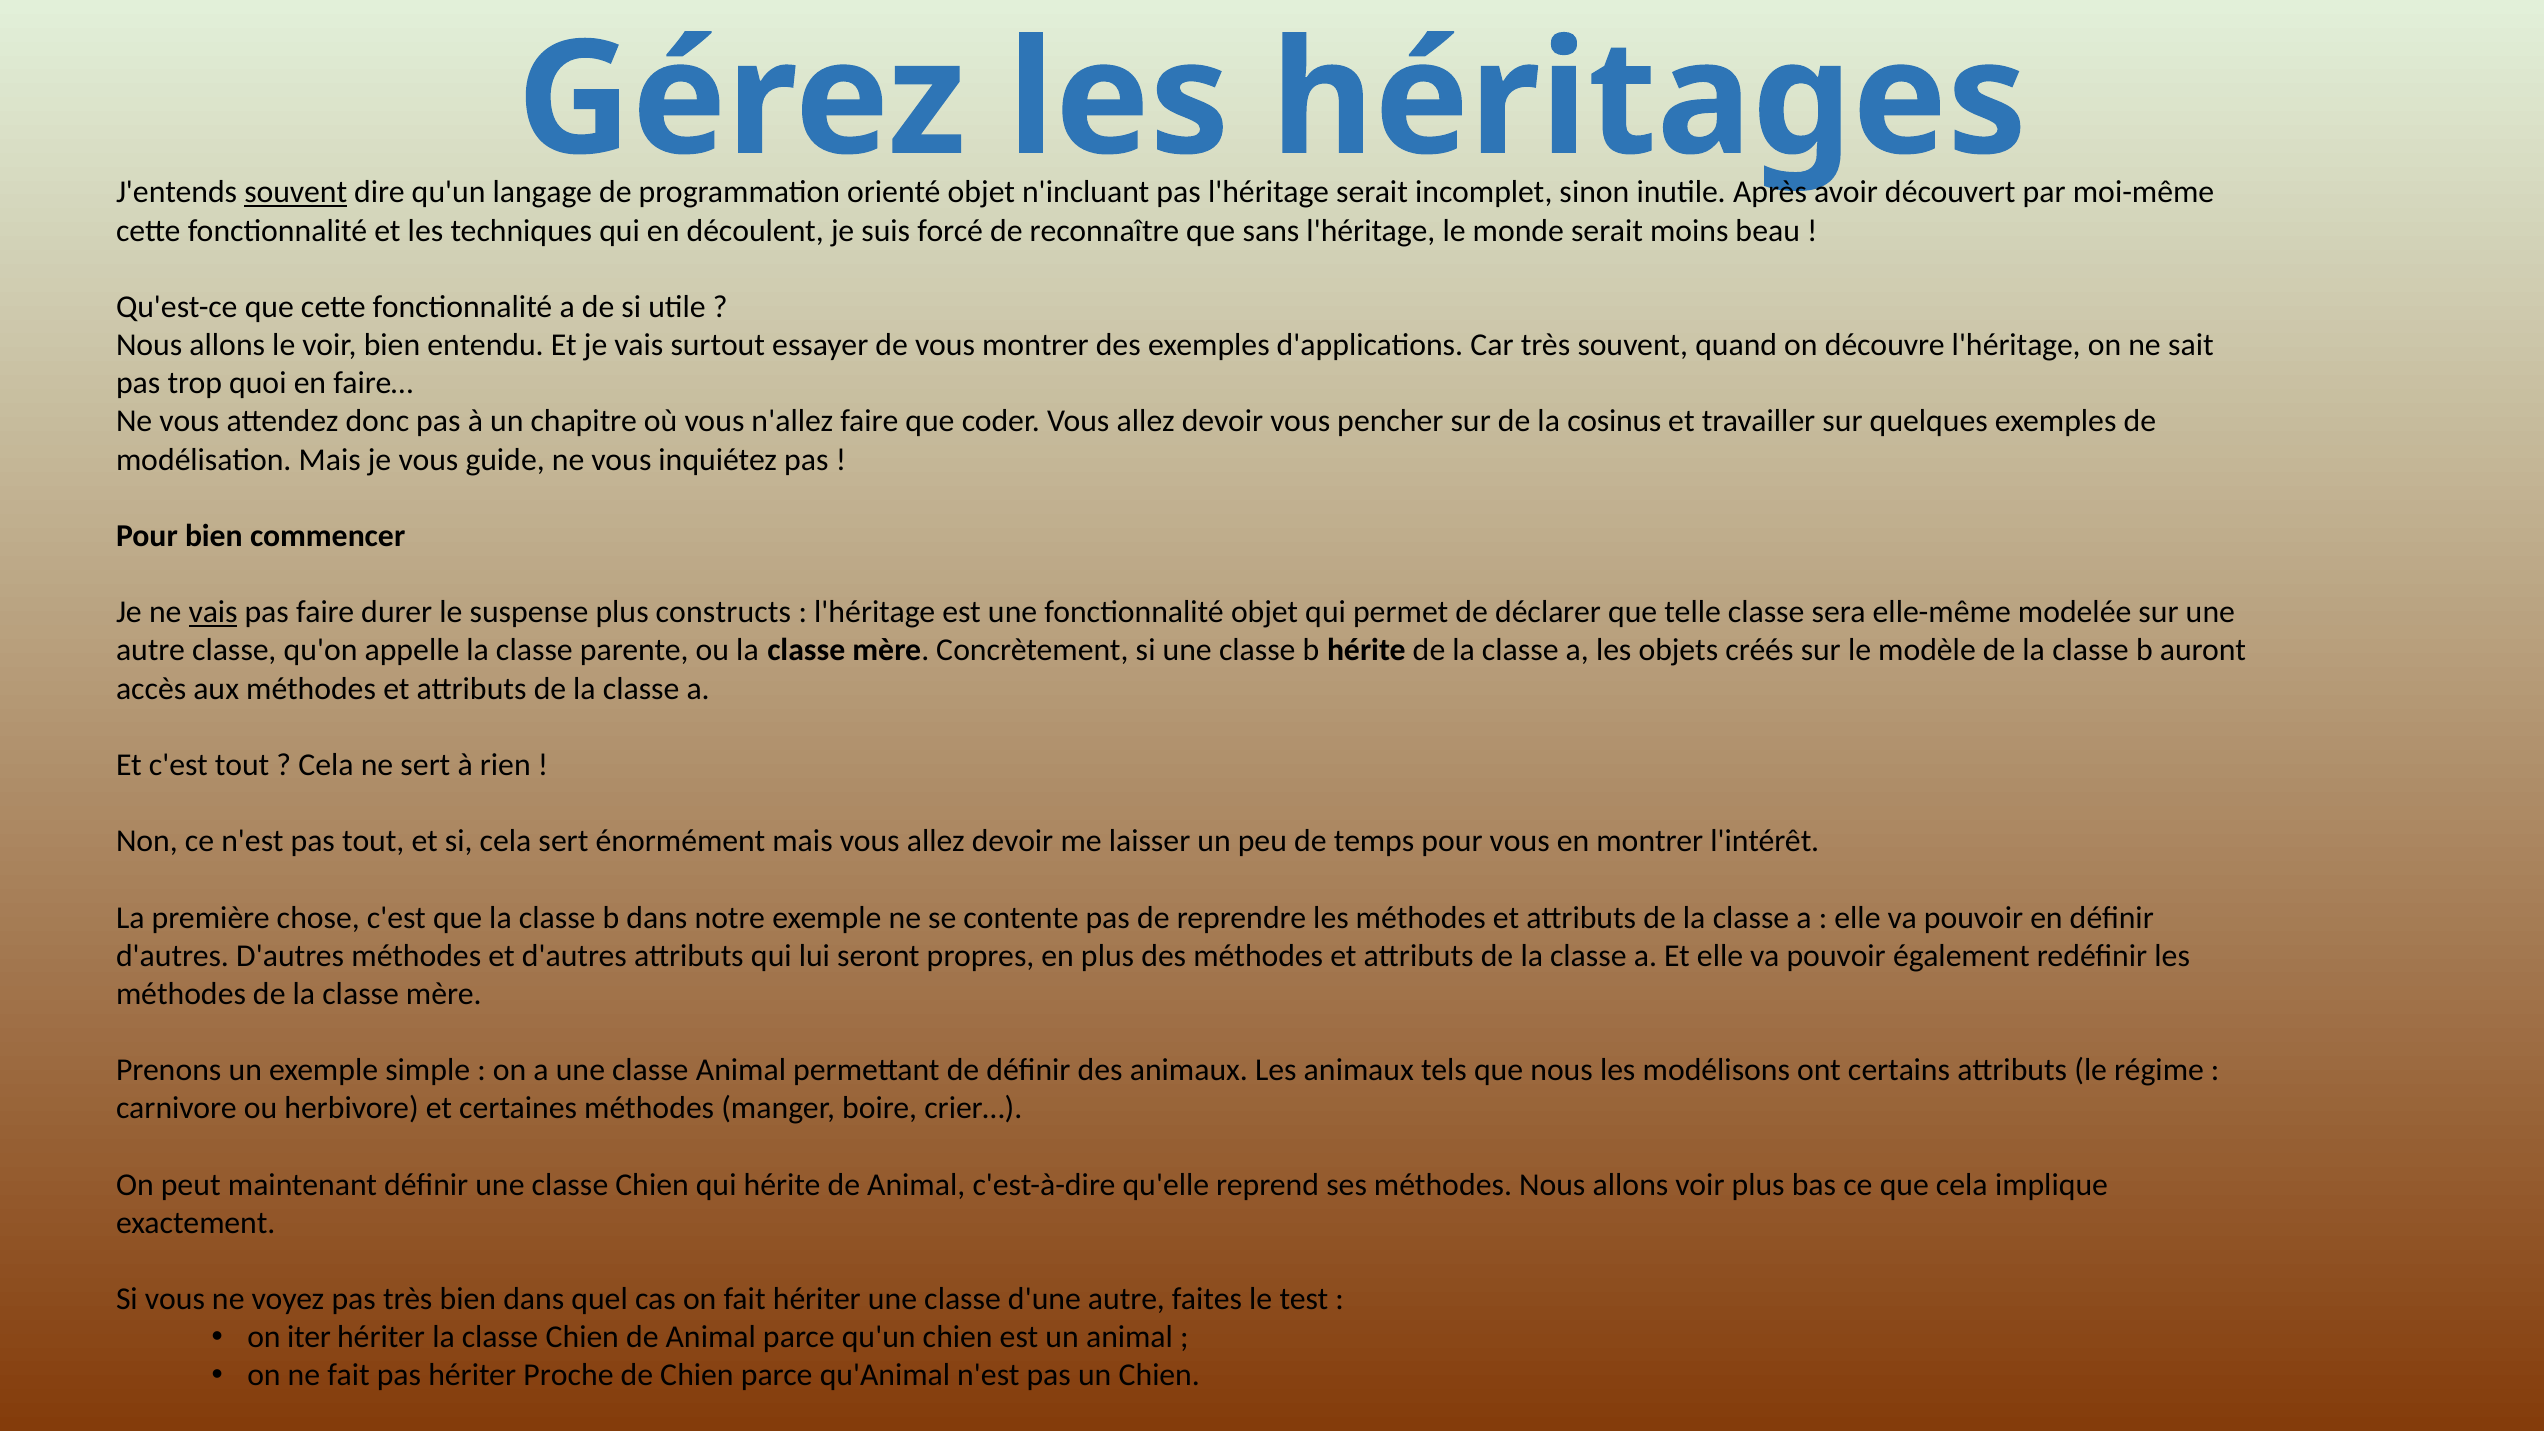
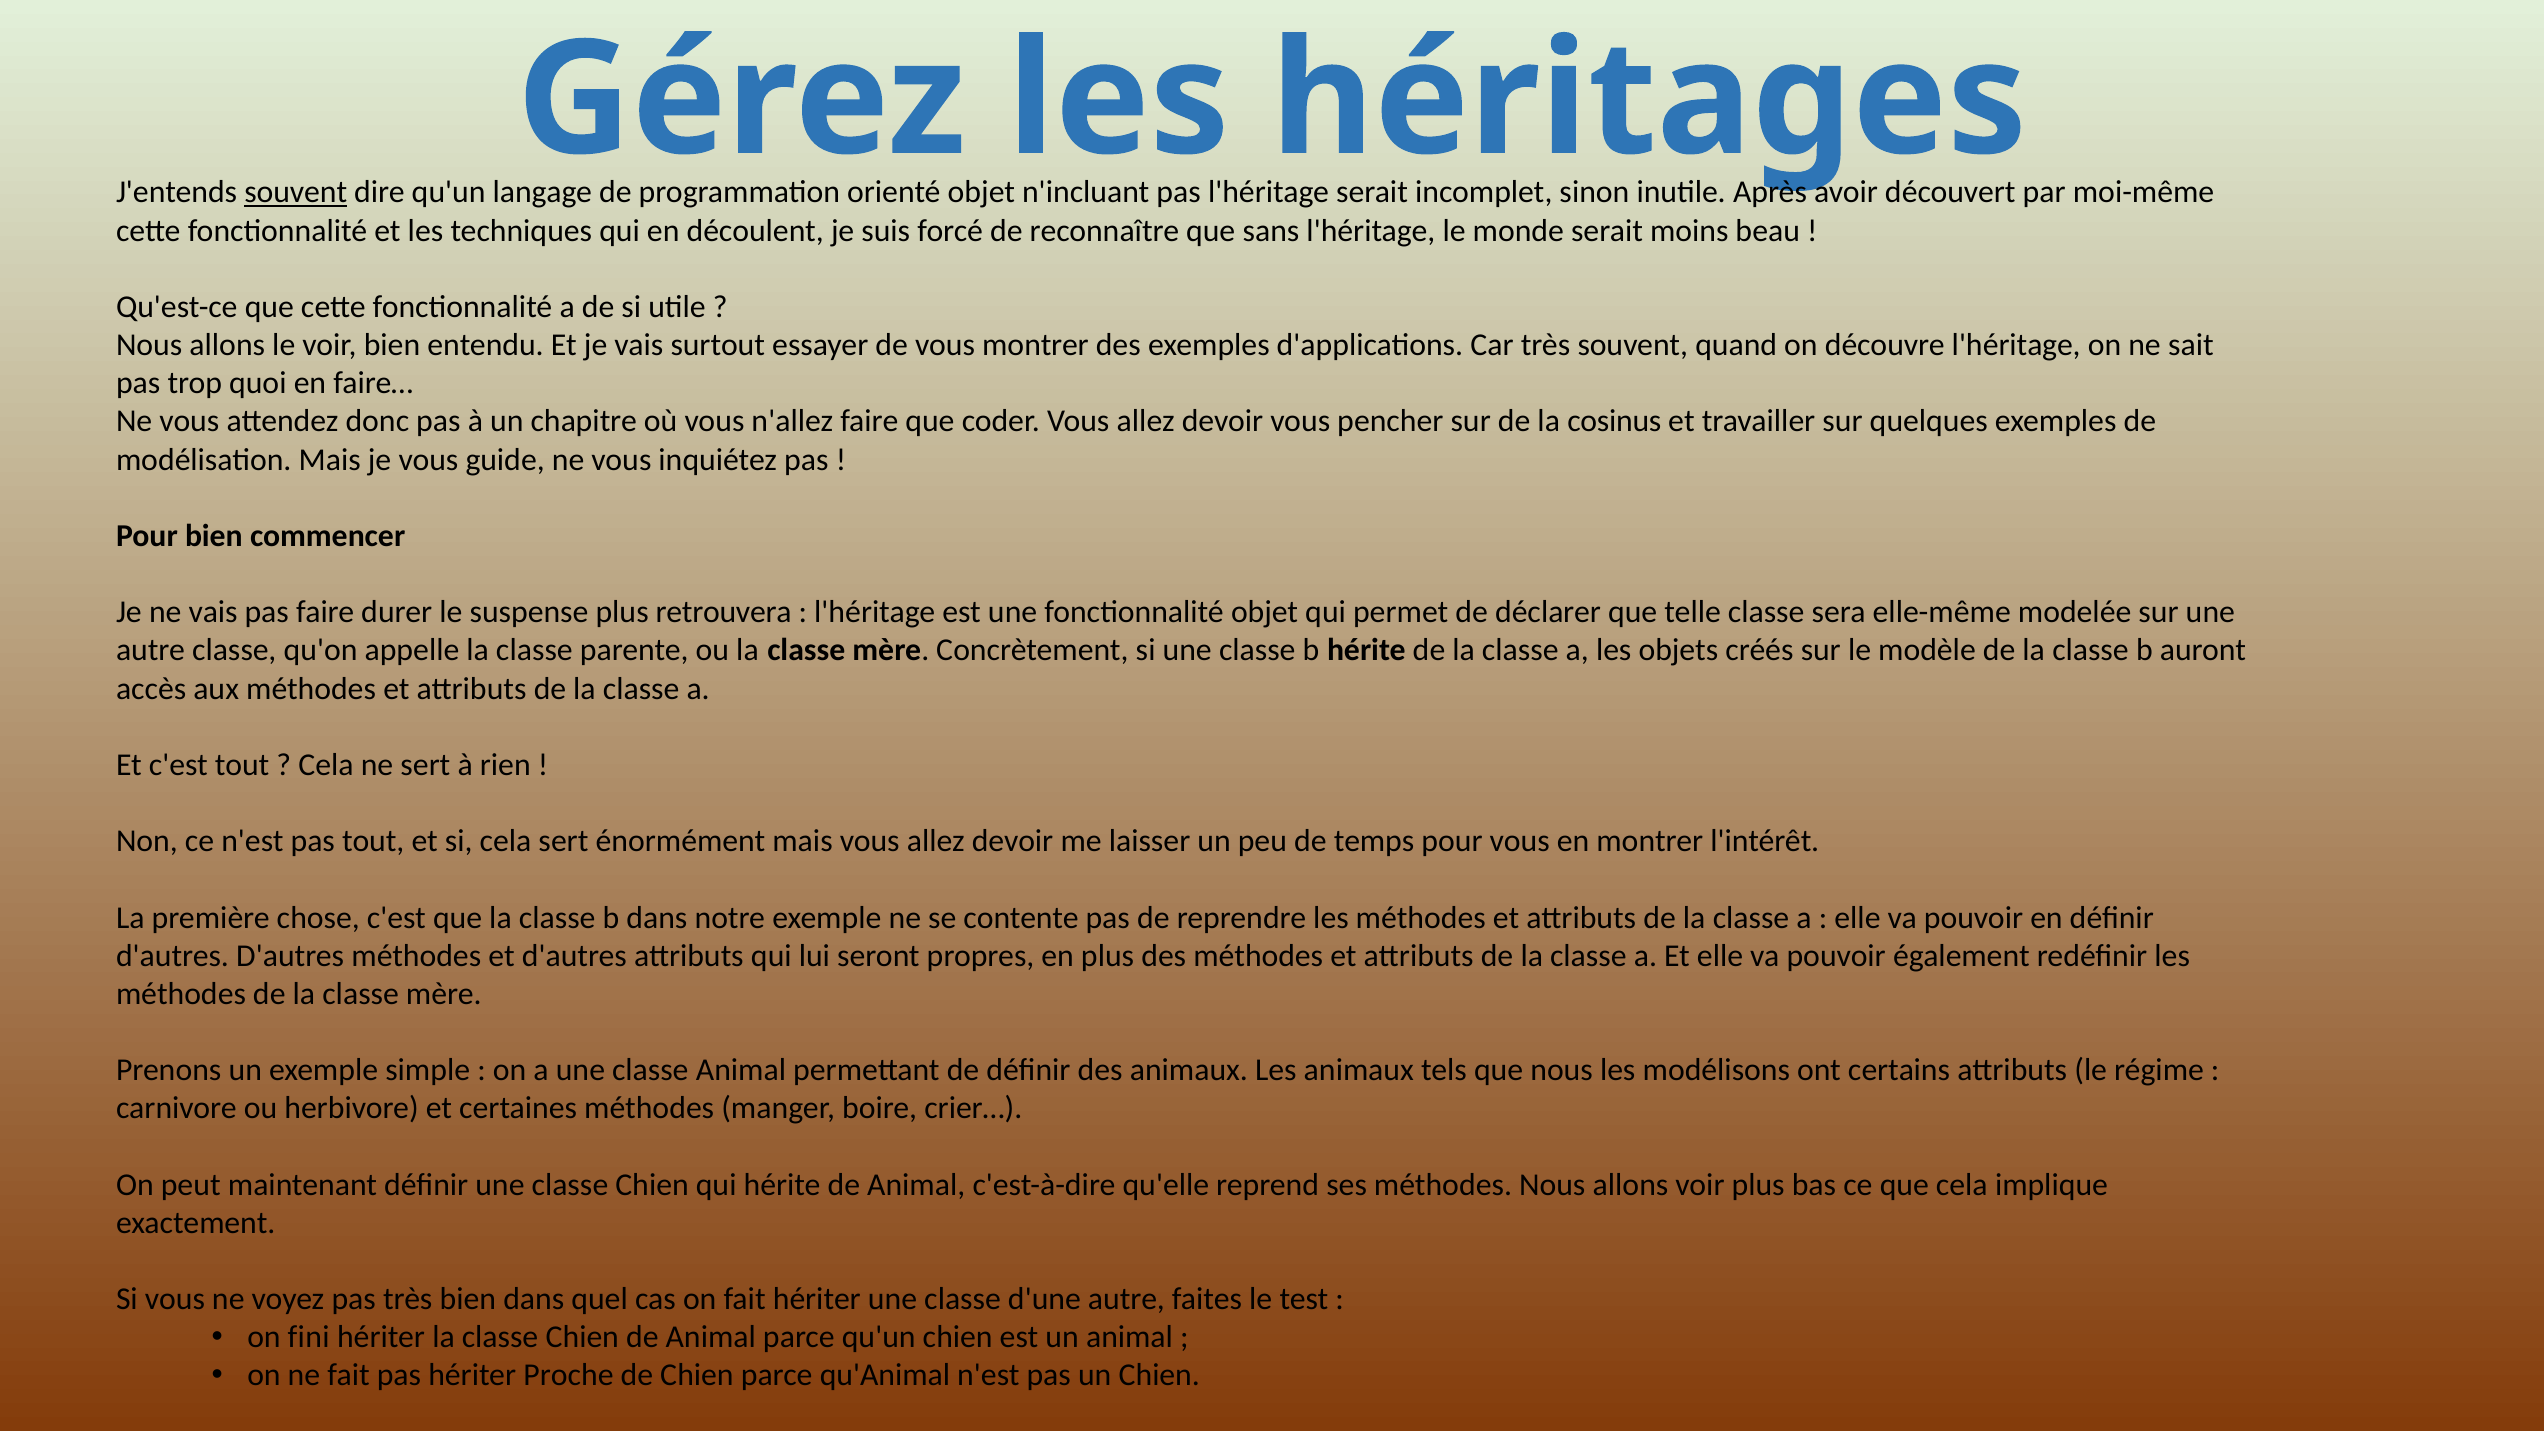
vais underline: present -> none (213, 612)
constructs: constructs -> retrouvera (724, 612)
iter: iter -> fini (309, 1337)
